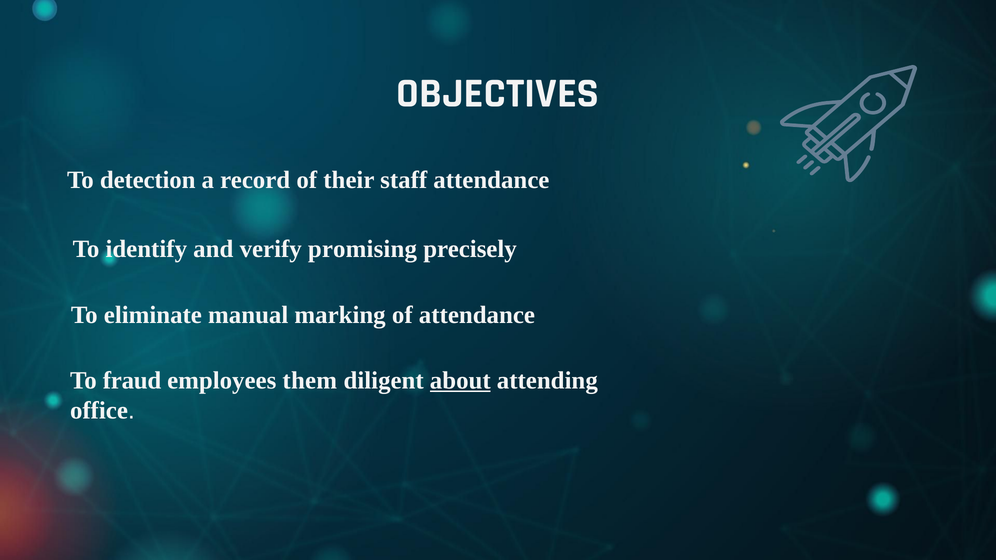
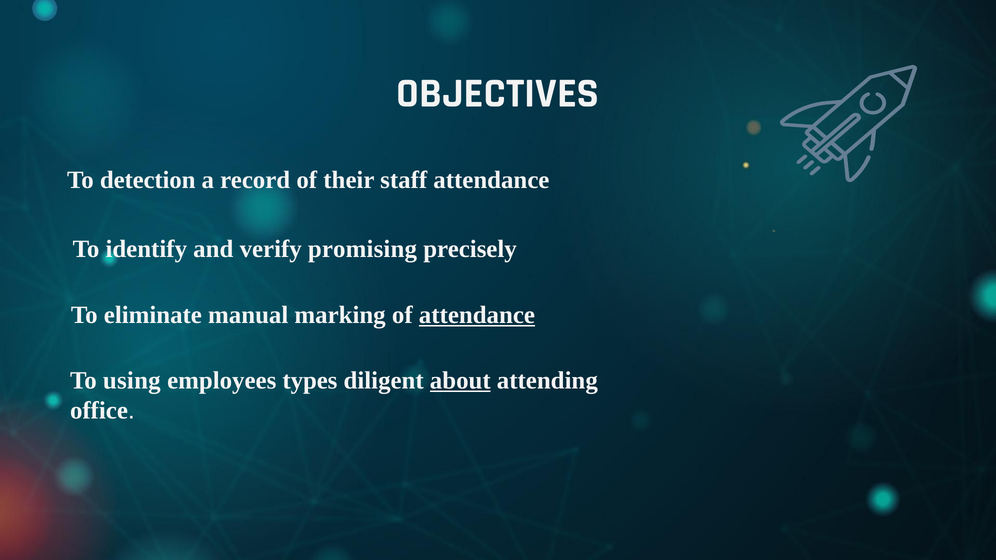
attendance underline: none -> present (477, 315)
fraud: fraud -> using (132, 381)
them: them -> types (310, 381)
